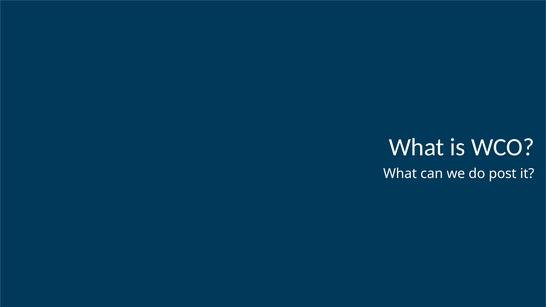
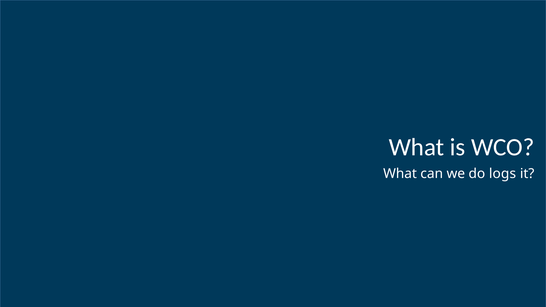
post: post -> logs (502, 174)
